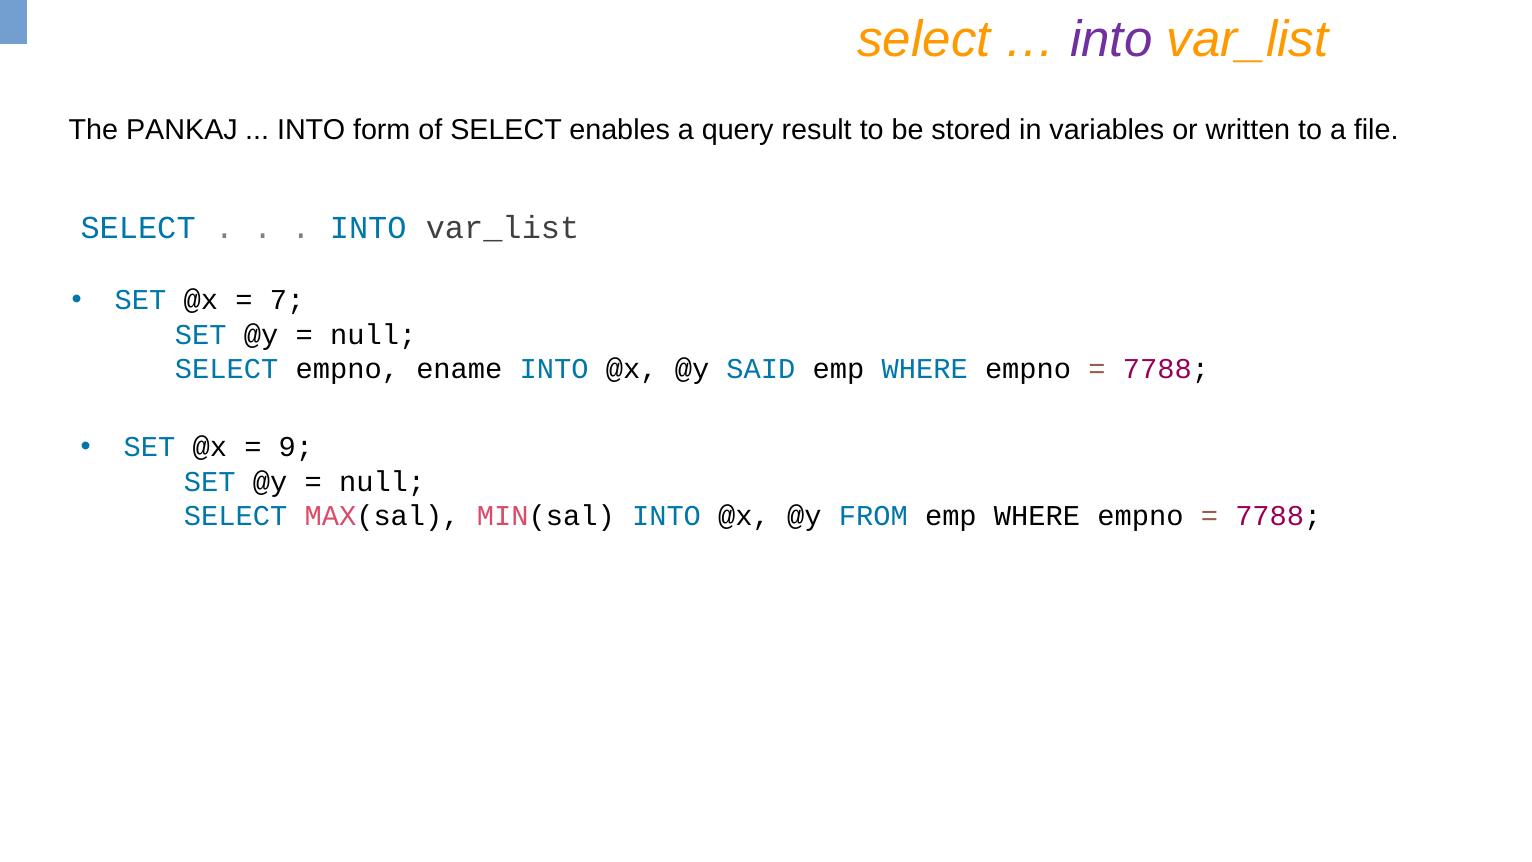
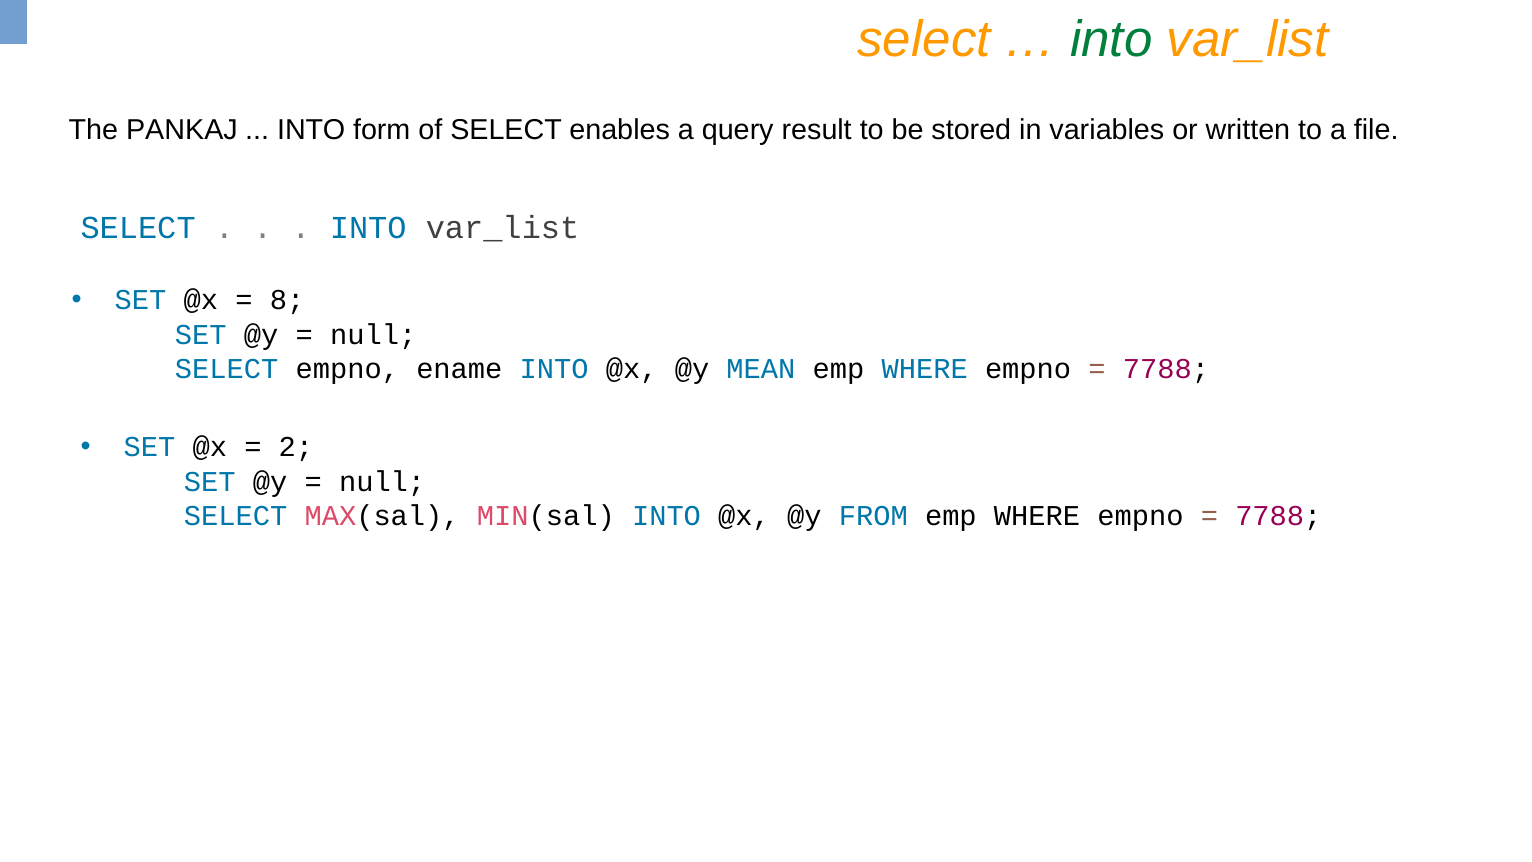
into colour: purple -> green (1111, 40)
7: 7 -> 8 (287, 300)
SAID: SAID -> MEAN (761, 369)
9: 9 -> 2 (296, 447)
